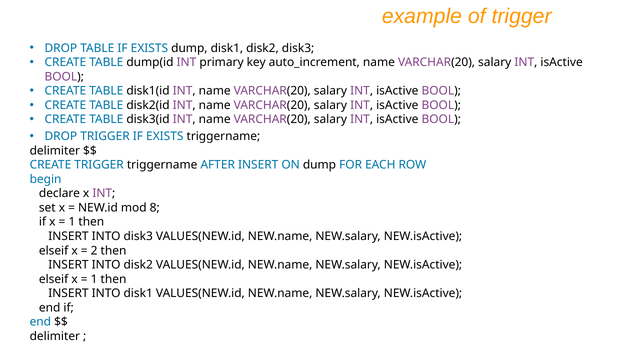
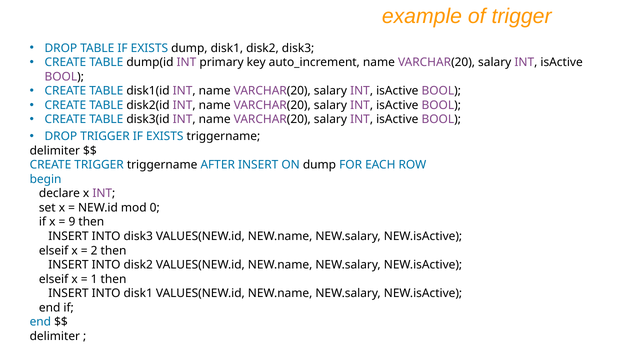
8: 8 -> 0 (155, 208)
1: 1 -> 9 (72, 223)
